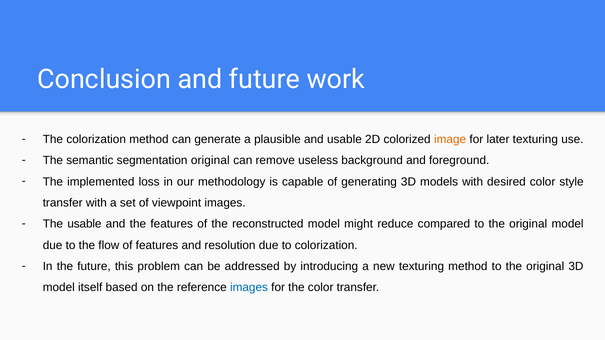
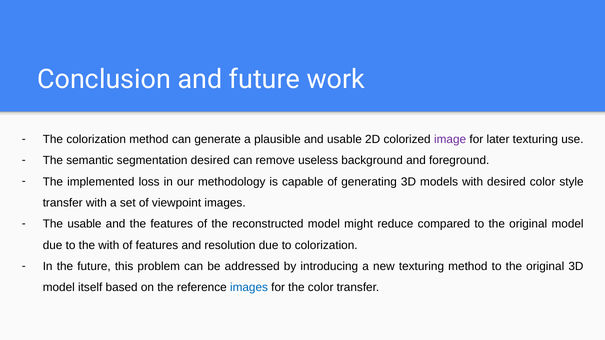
image colour: orange -> purple (450, 140)
segmentation original: original -> desired (210, 161)
the flow: flow -> with (109, 245)
